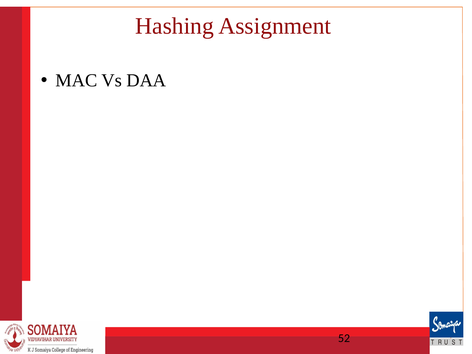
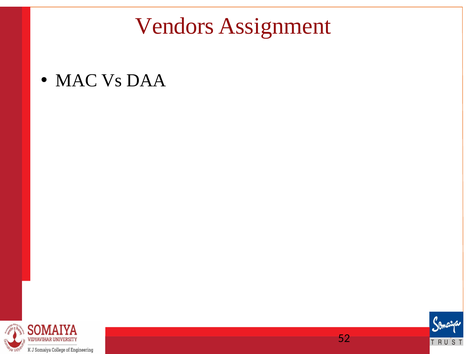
Hashing: Hashing -> Vendors (175, 26)
